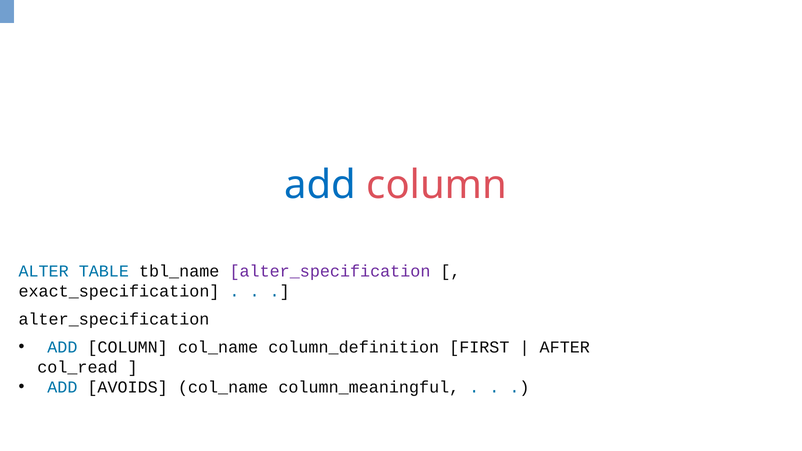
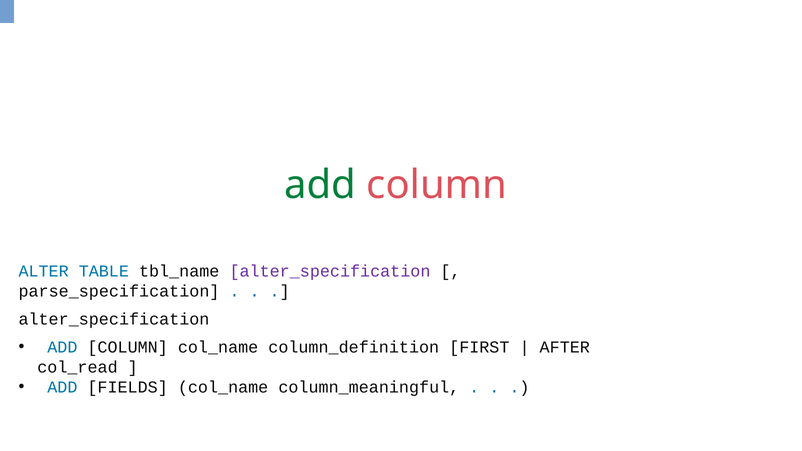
add colour: blue -> green (320, 185)
exact_specification: exact_specification -> parse_specification (119, 291)
AVOIDS: AVOIDS -> FIELDS (128, 387)
